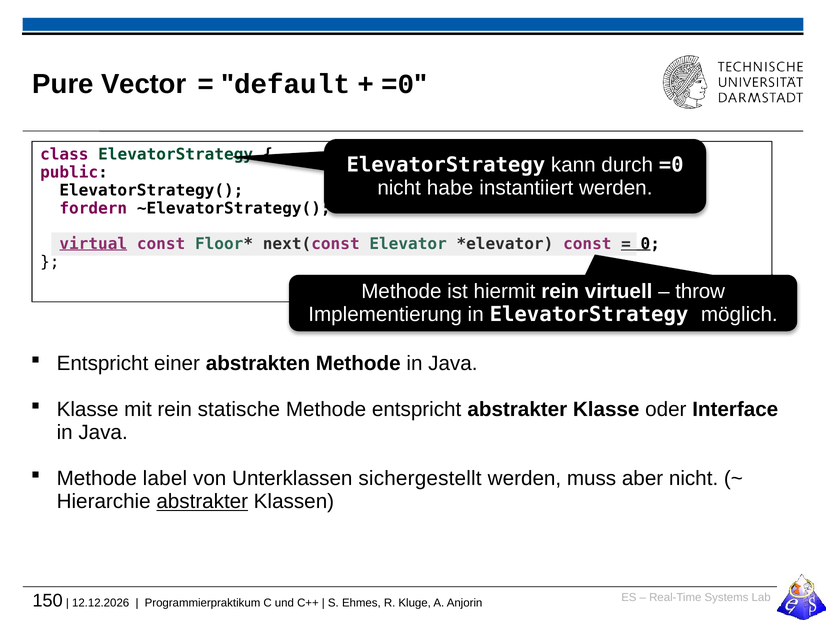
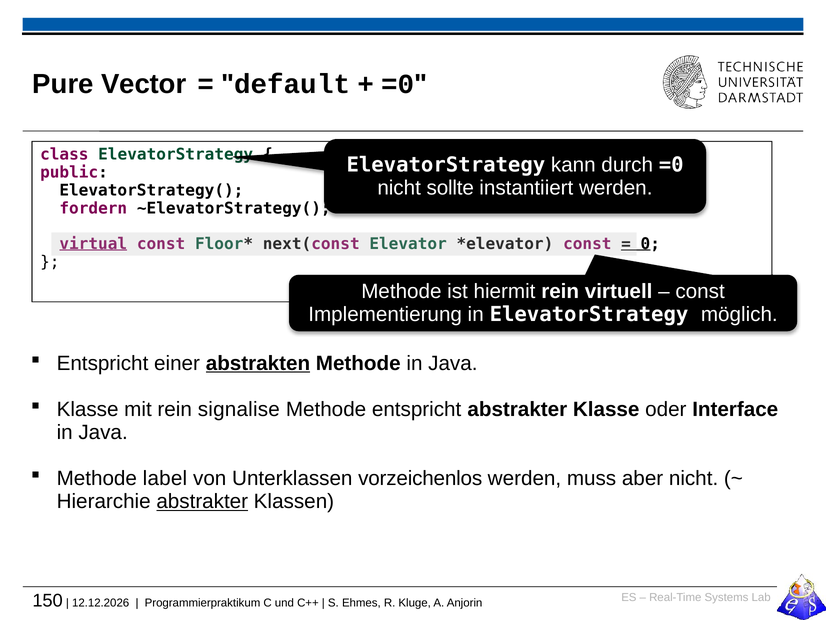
habe: habe -> sollte (450, 188)
throw: throw -> const (700, 291)
abstrakten underline: none -> present (258, 363)
statische: statische -> signalise (239, 409)
sichergestellt: sichergestellt -> vorzeichenlos (420, 478)
